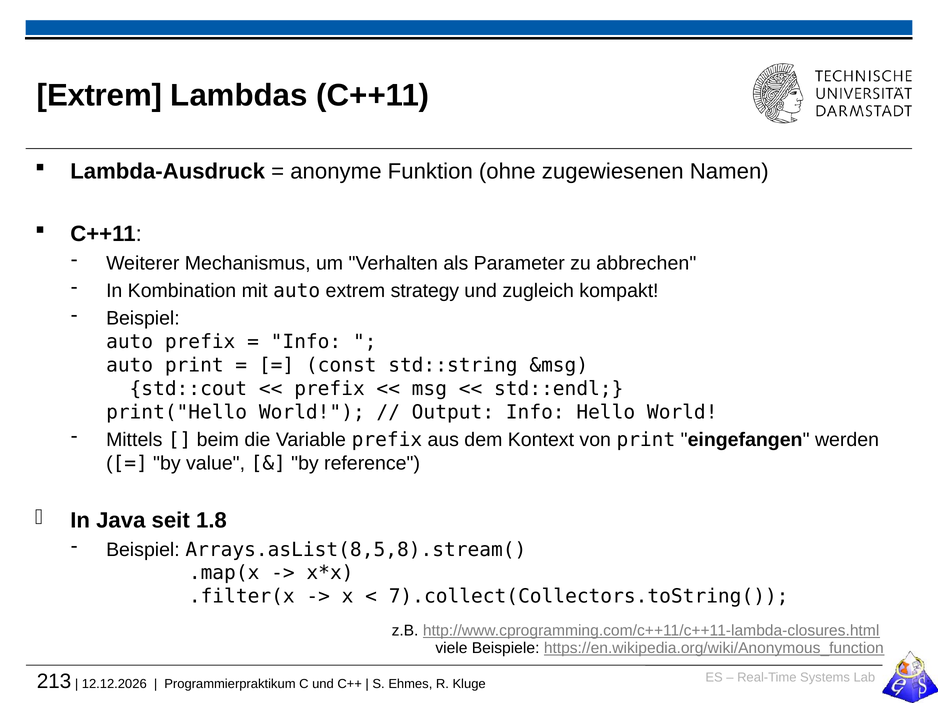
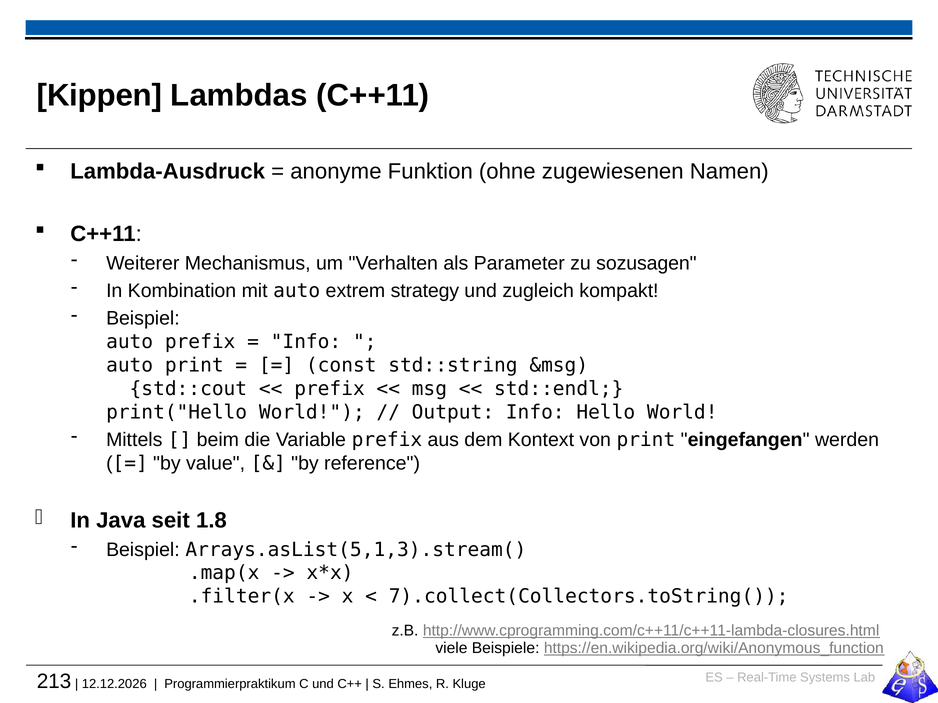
Extrem: Extrem -> Kippen (99, 95)
abbrechen: abbrechen -> sozusagen (646, 263)
Arrays.asList(8,5,8).stream(: Arrays.asList(8,5,8).stream( -> Arrays.asList(5,1,3).stream( (356, 550)
